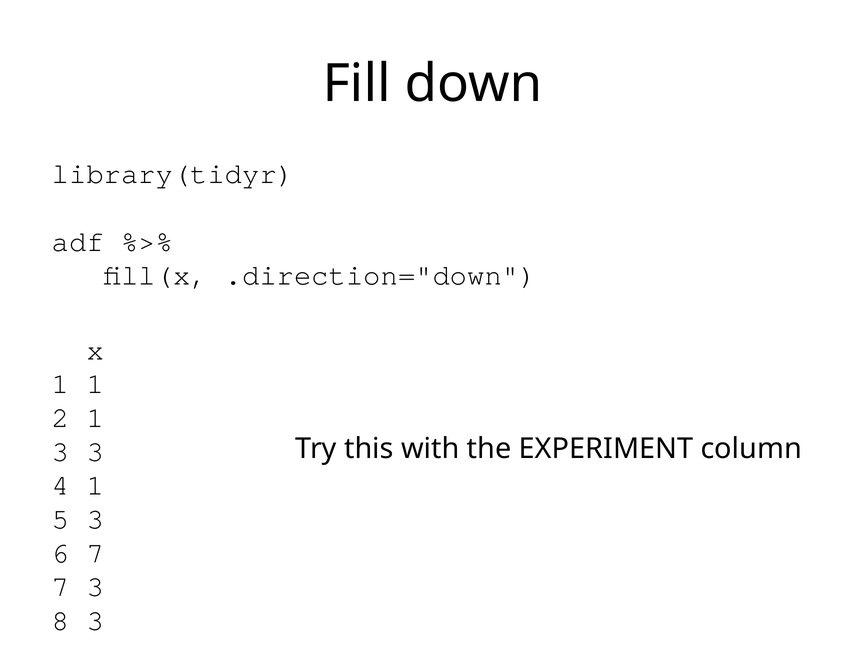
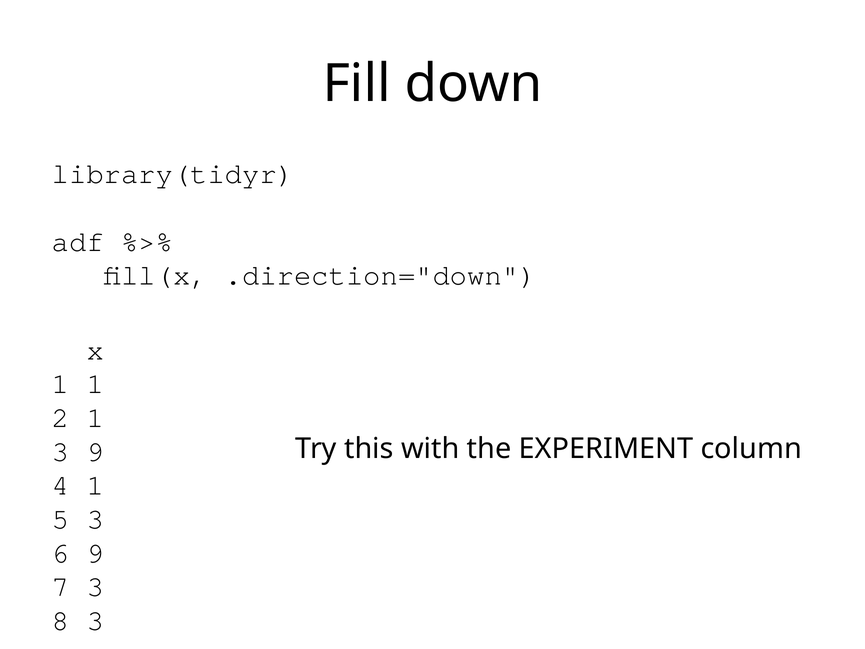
3 3: 3 -> 9 (95, 451)
6 7: 7 -> 9 (95, 553)
